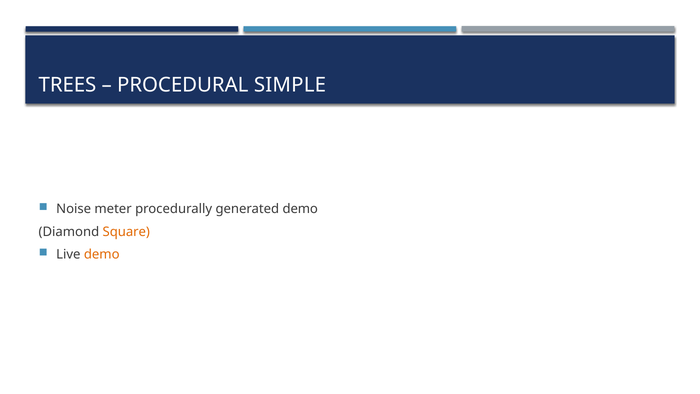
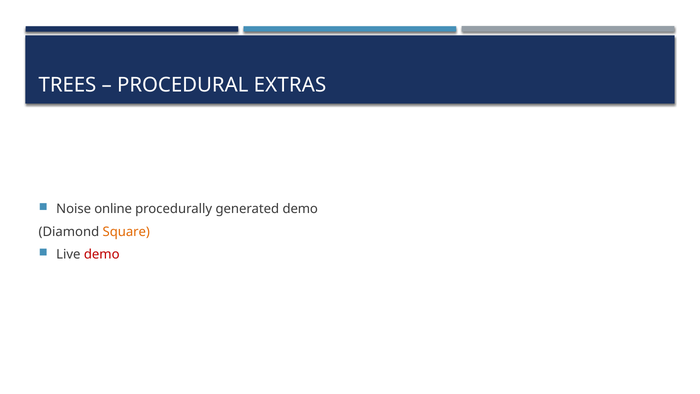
SIMPLE: SIMPLE -> EXTRAS (290, 85)
meter: meter -> online (113, 209)
demo colour: orange -> red (102, 254)
